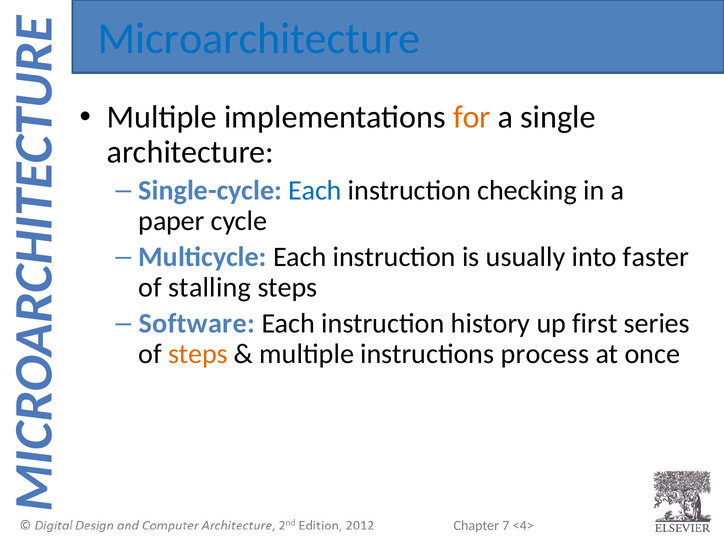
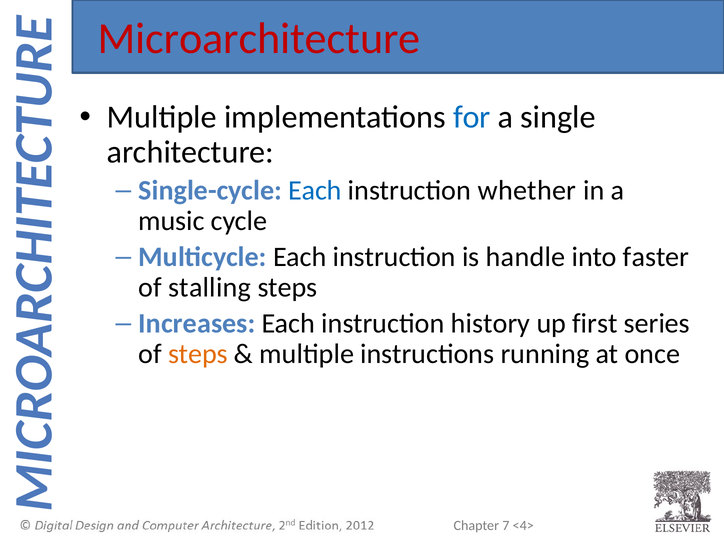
Microarchitecture colour: blue -> red (259, 39)
for colour: orange -> blue (472, 117)
checking: checking -> whether (527, 190)
paper: paper -> music (171, 221)
usually: usually -> handle (526, 257)
Software: Software -> Increases (197, 323)
process: process -> running (545, 354)
